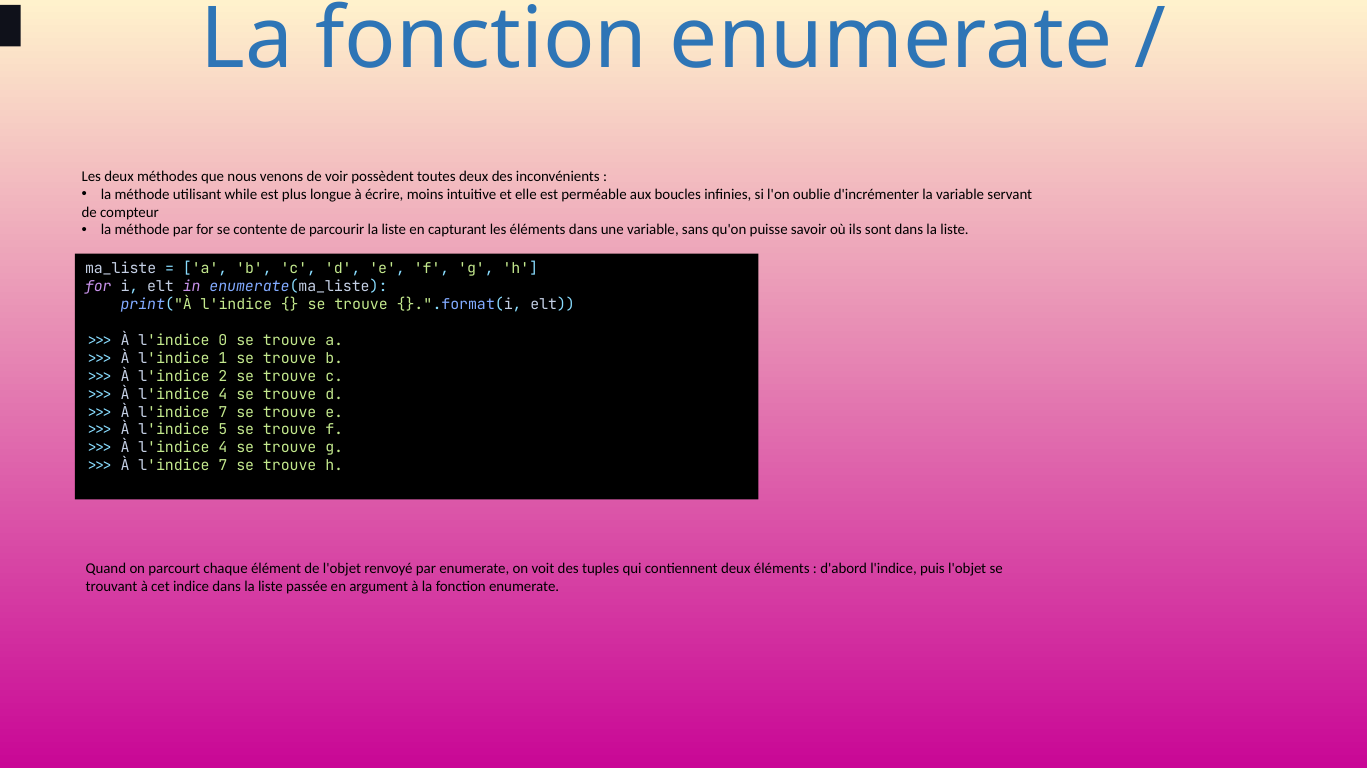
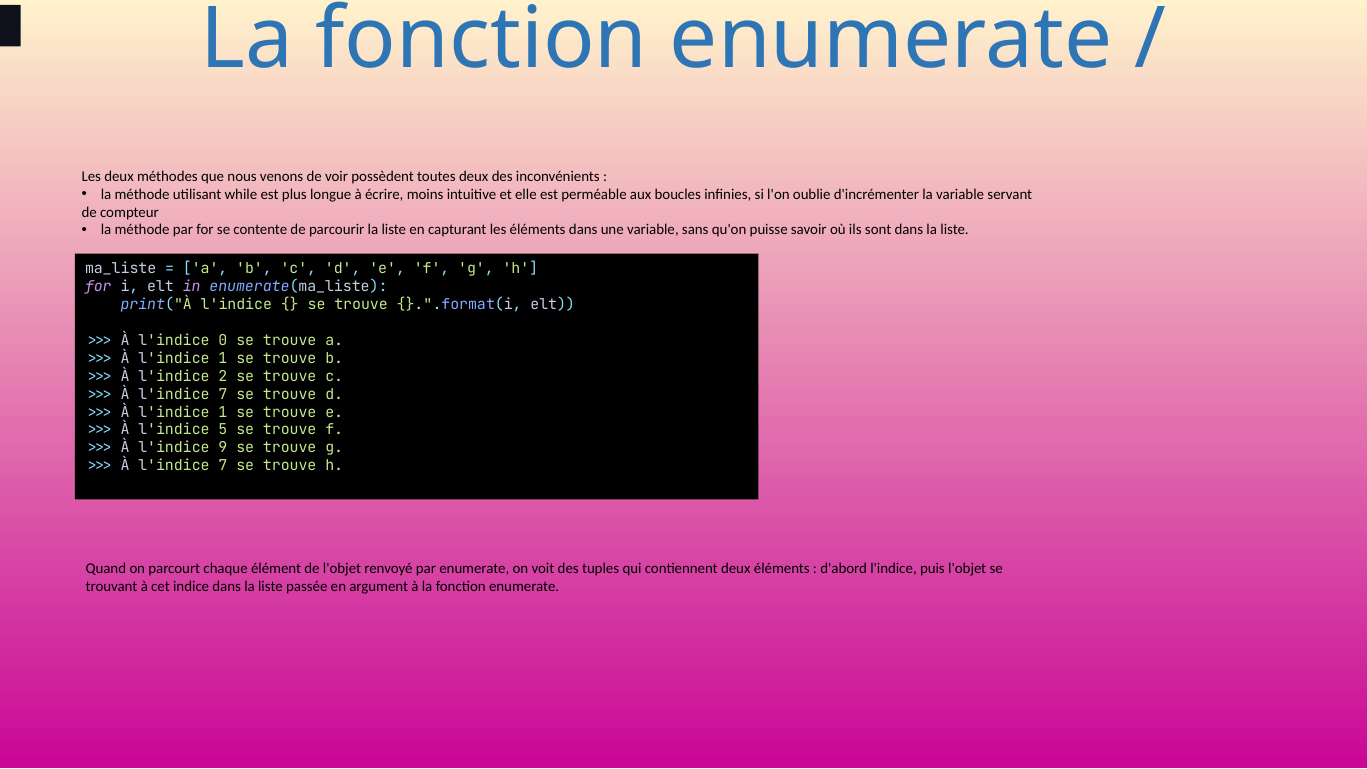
4: 4 -> 7 (223, 394)
7: 7 -> 1 (223, 412)
4: 4 -> 9 (223, 448)
